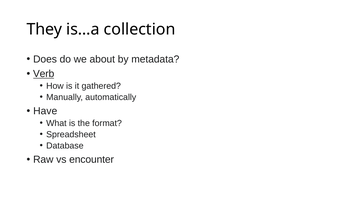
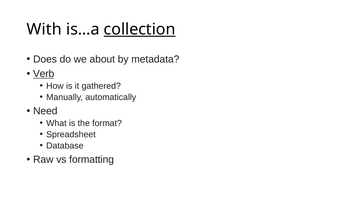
They: They -> With (44, 29)
collection underline: none -> present (140, 29)
Have: Have -> Need (45, 111)
encounter: encounter -> formatting (92, 159)
